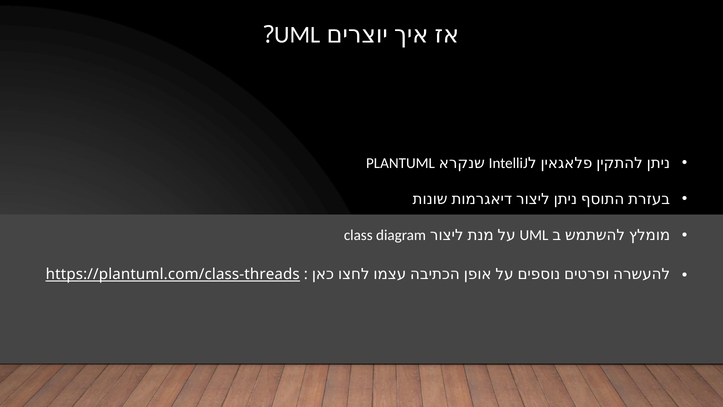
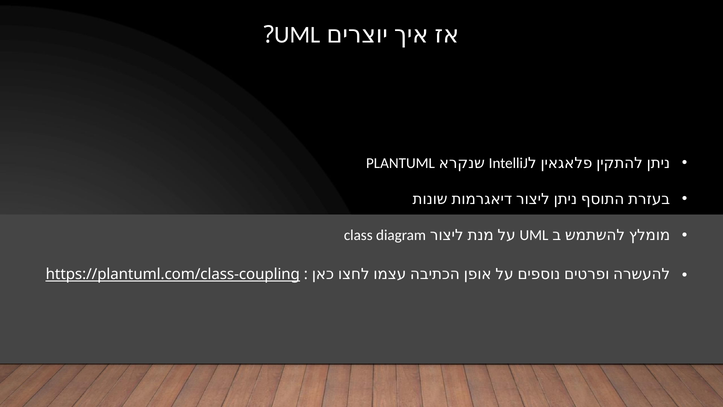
https://plantuml.com/class-threads: https://plantuml.com/class-threads -> https://plantuml.com/class-coupling (173, 274)
